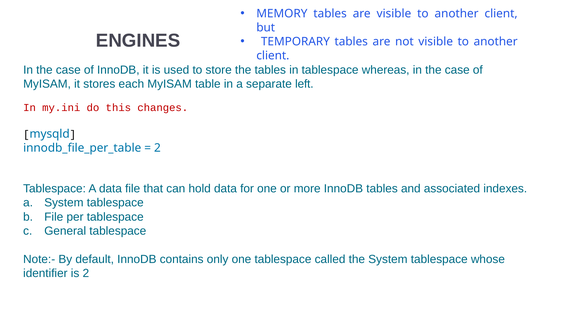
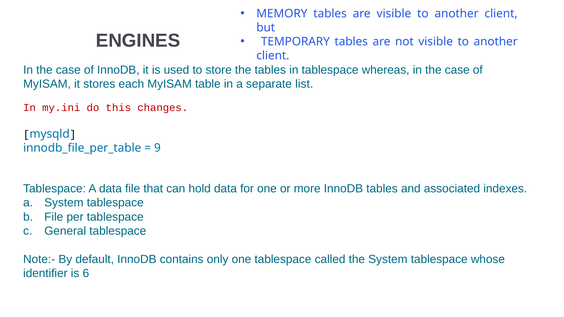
left: left -> list (304, 84)
2: 2 -> 9 (157, 148)
is 2: 2 -> 6 (86, 273)
